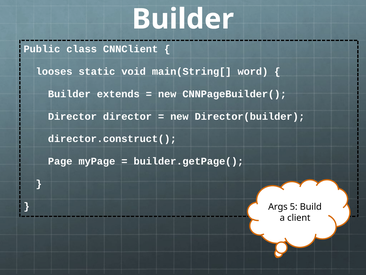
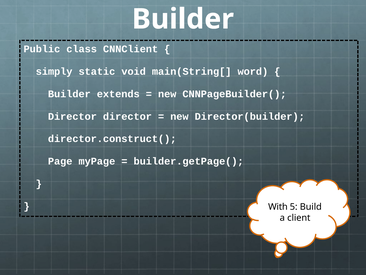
looses: looses -> simply (54, 71)
Args: Args -> With (278, 207)
